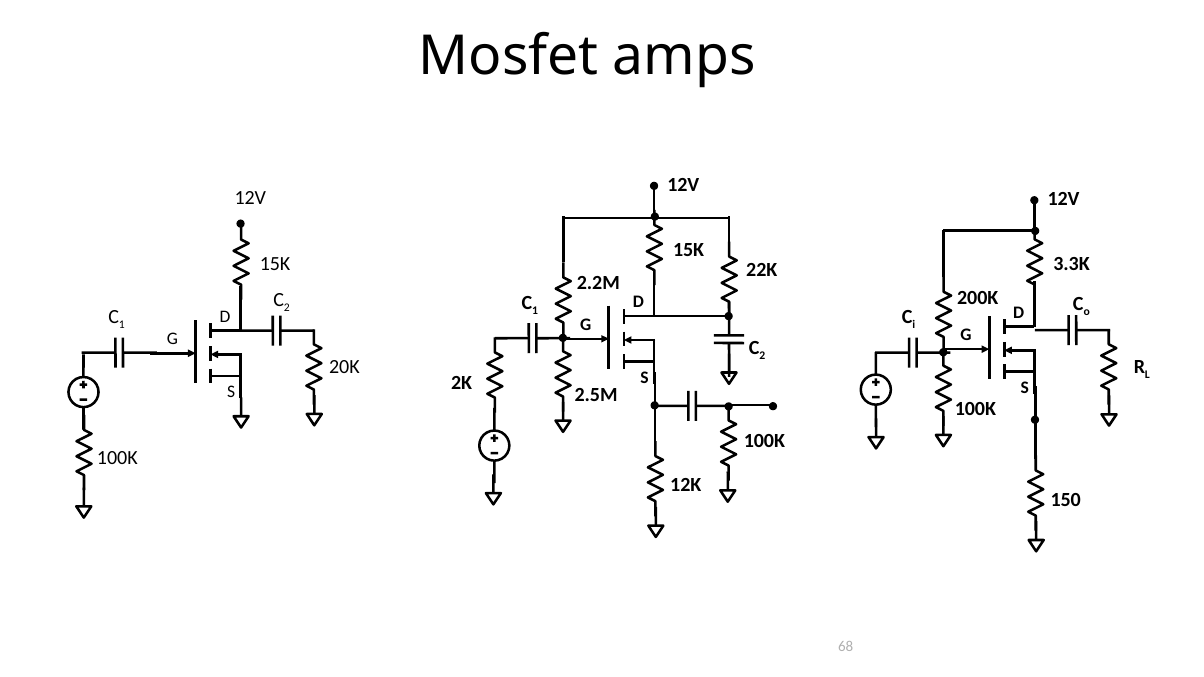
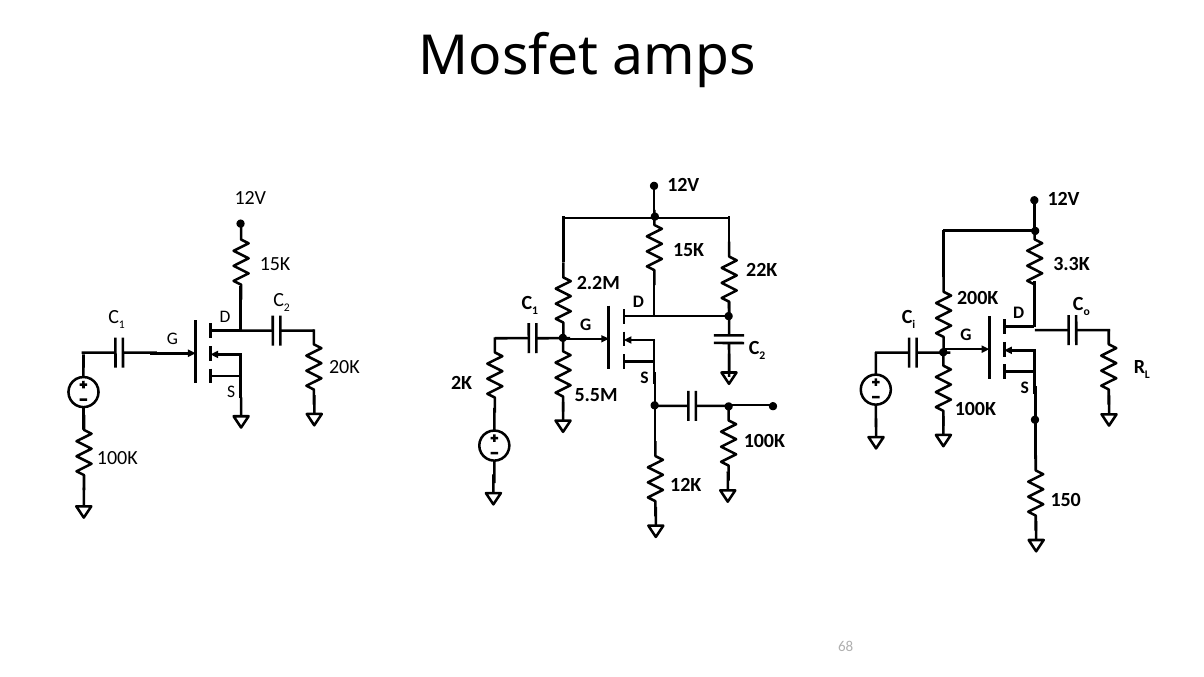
2.5M: 2.5M -> 5.5M (596, 395)
